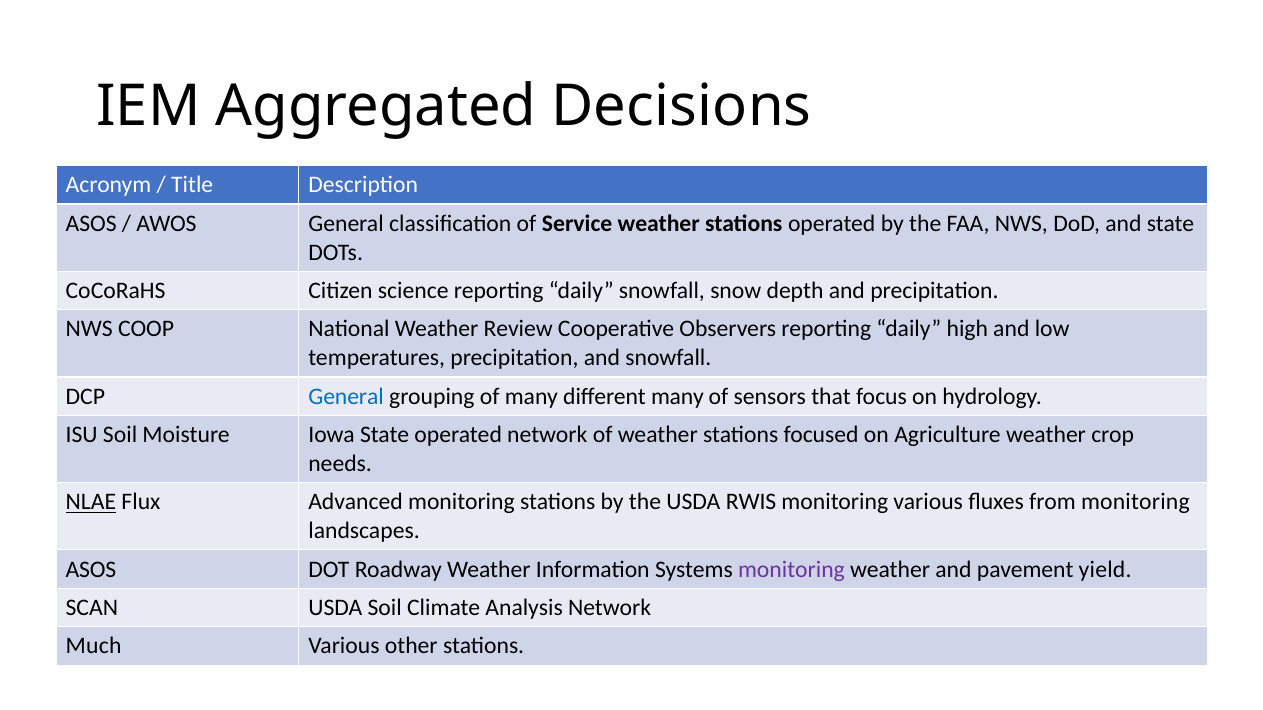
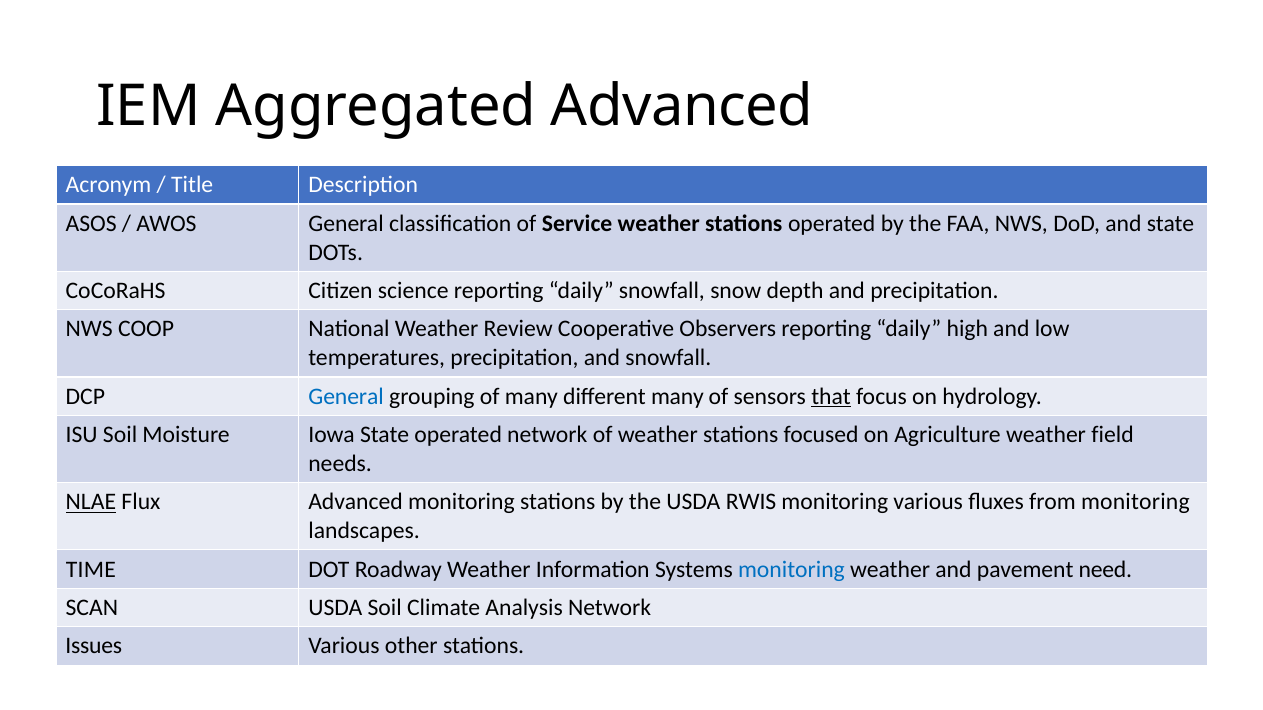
Aggregated Decisions: Decisions -> Advanced (682, 106)
that underline: none -> present (831, 397)
crop: crop -> field (1113, 435)
ASOS: ASOS -> TIME (91, 570)
monitoring colour: purple -> blue (791, 570)
yield: yield -> need (1105, 570)
Much: Much -> Issues (94, 647)
